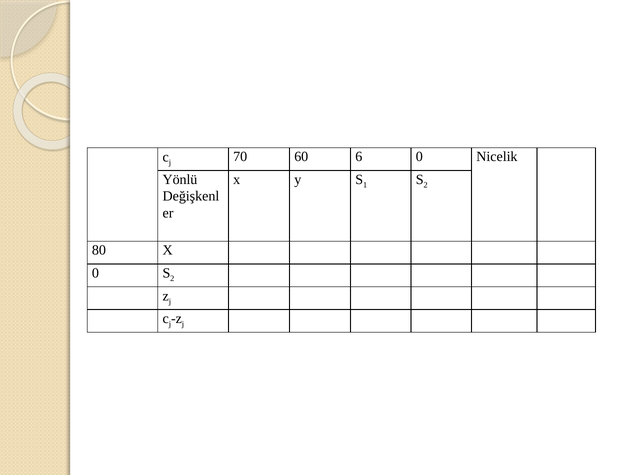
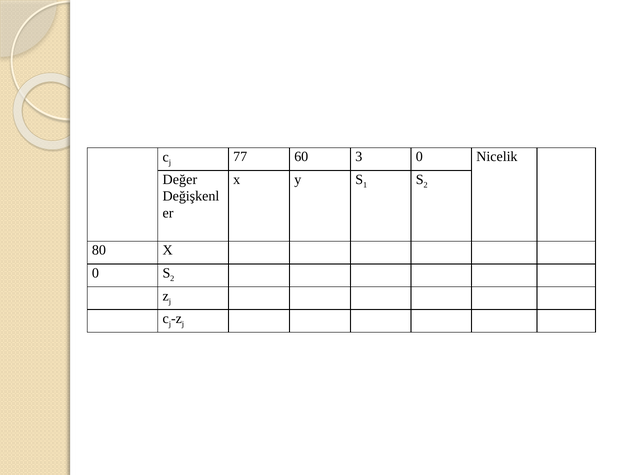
70: 70 -> 77 (240, 157)
6: 6 -> 3 (359, 157)
Yönlü: Yönlü -> Değer (180, 179)
